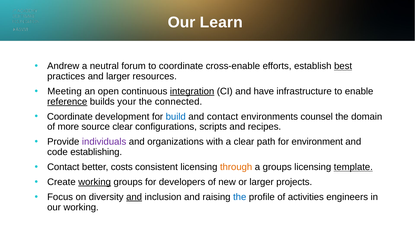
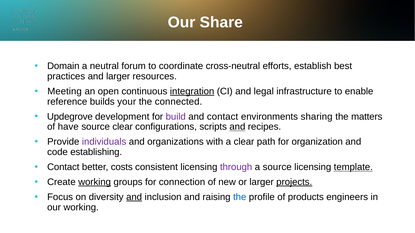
Learn: Learn -> Share (221, 22)
Andrew: Andrew -> Domain (63, 66)
cross-enable: cross-enable -> cross-neutral (233, 66)
best underline: present -> none (343, 66)
have: have -> legal (264, 91)
reference underline: present -> none (67, 102)
Coordinate: Coordinate -> Updegrove (70, 117)
build colour: blue -> purple (176, 117)
counsel: counsel -> sharing (317, 117)
domain: domain -> matters (367, 117)
more: more -> have (68, 127)
and underline: none -> present (237, 127)
environment: environment -> organization (317, 142)
through colour: orange -> purple (236, 167)
a groups: groups -> source (277, 167)
developers: developers -> connection (182, 182)
projects underline: none -> present (294, 182)
activities: activities -> products (306, 197)
